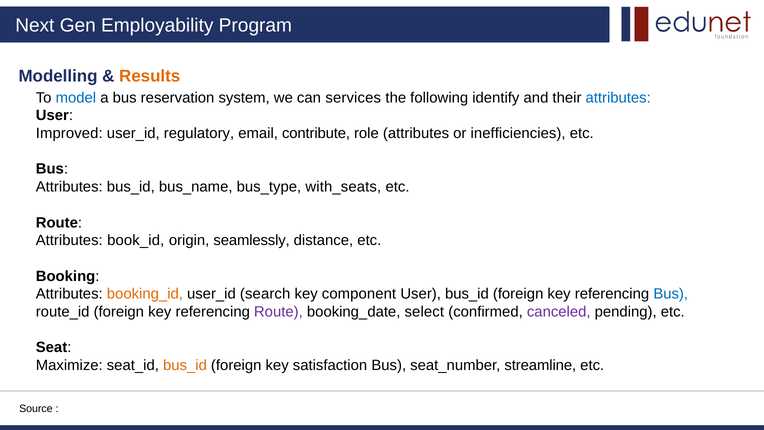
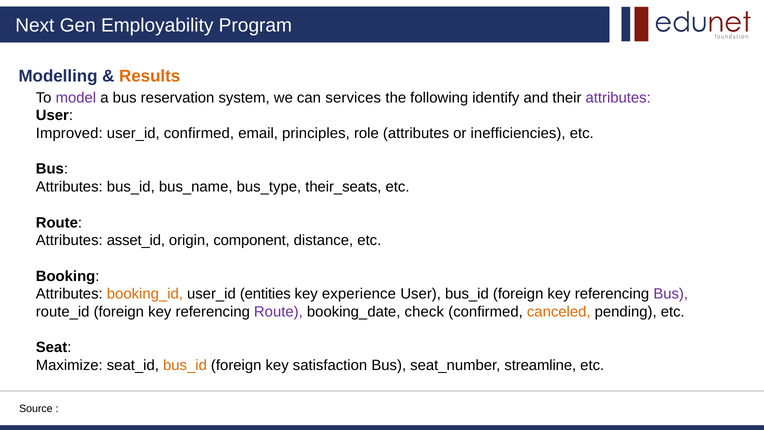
model colour: blue -> purple (76, 98)
attributes colour: blue -> purple (618, 98)
user_id regulatory: regulatory -> confirmed (199, 133)
contribute: contribute -> principles (316, 133)
with_seats: with_seats -> their_seats (343, 187)
book_id: book_id -> asset_id (136, 240)
seamlessly: seamlessly -> component (252, 240)
search: search -> entities (265, 294)
component: component -> experience (359, 294)
Bus colour: blue -> purple (671, 294)
select: select -> check (424, 312)
canceled colour: purple -> orange (559, 312)
